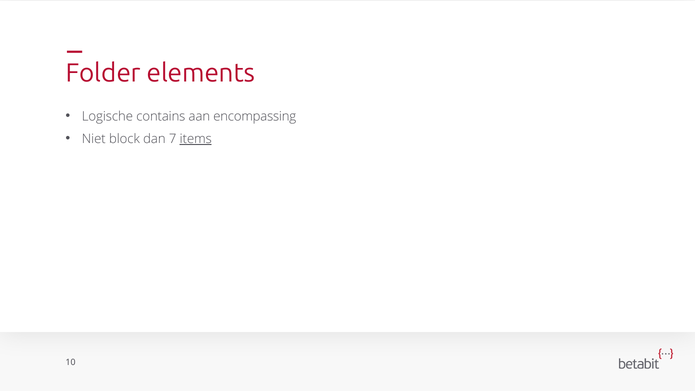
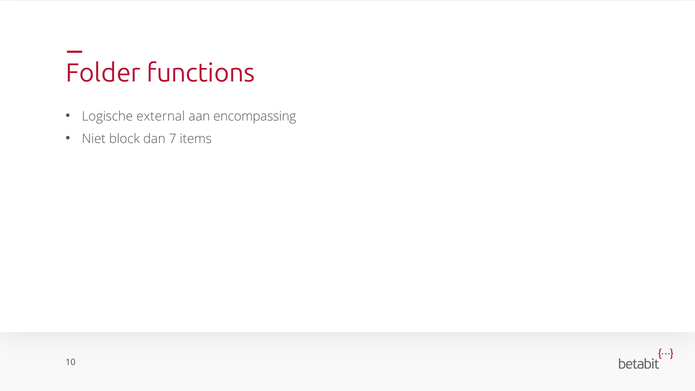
elements: elements -> functions (201, 73)
contains: contains -> external (161, 116)
items underline: present -> none (196, 139)
